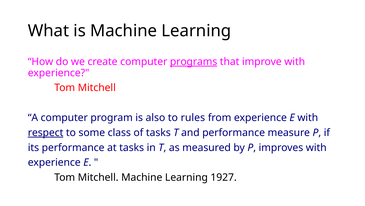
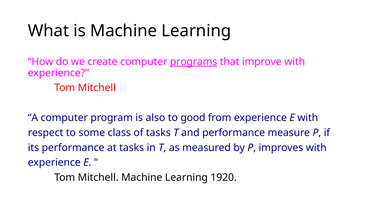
rules: rules -> good (193, 117)
respect underline: present -> none (46, 132)
1927: 1927 -> 1920 (224, 177)
